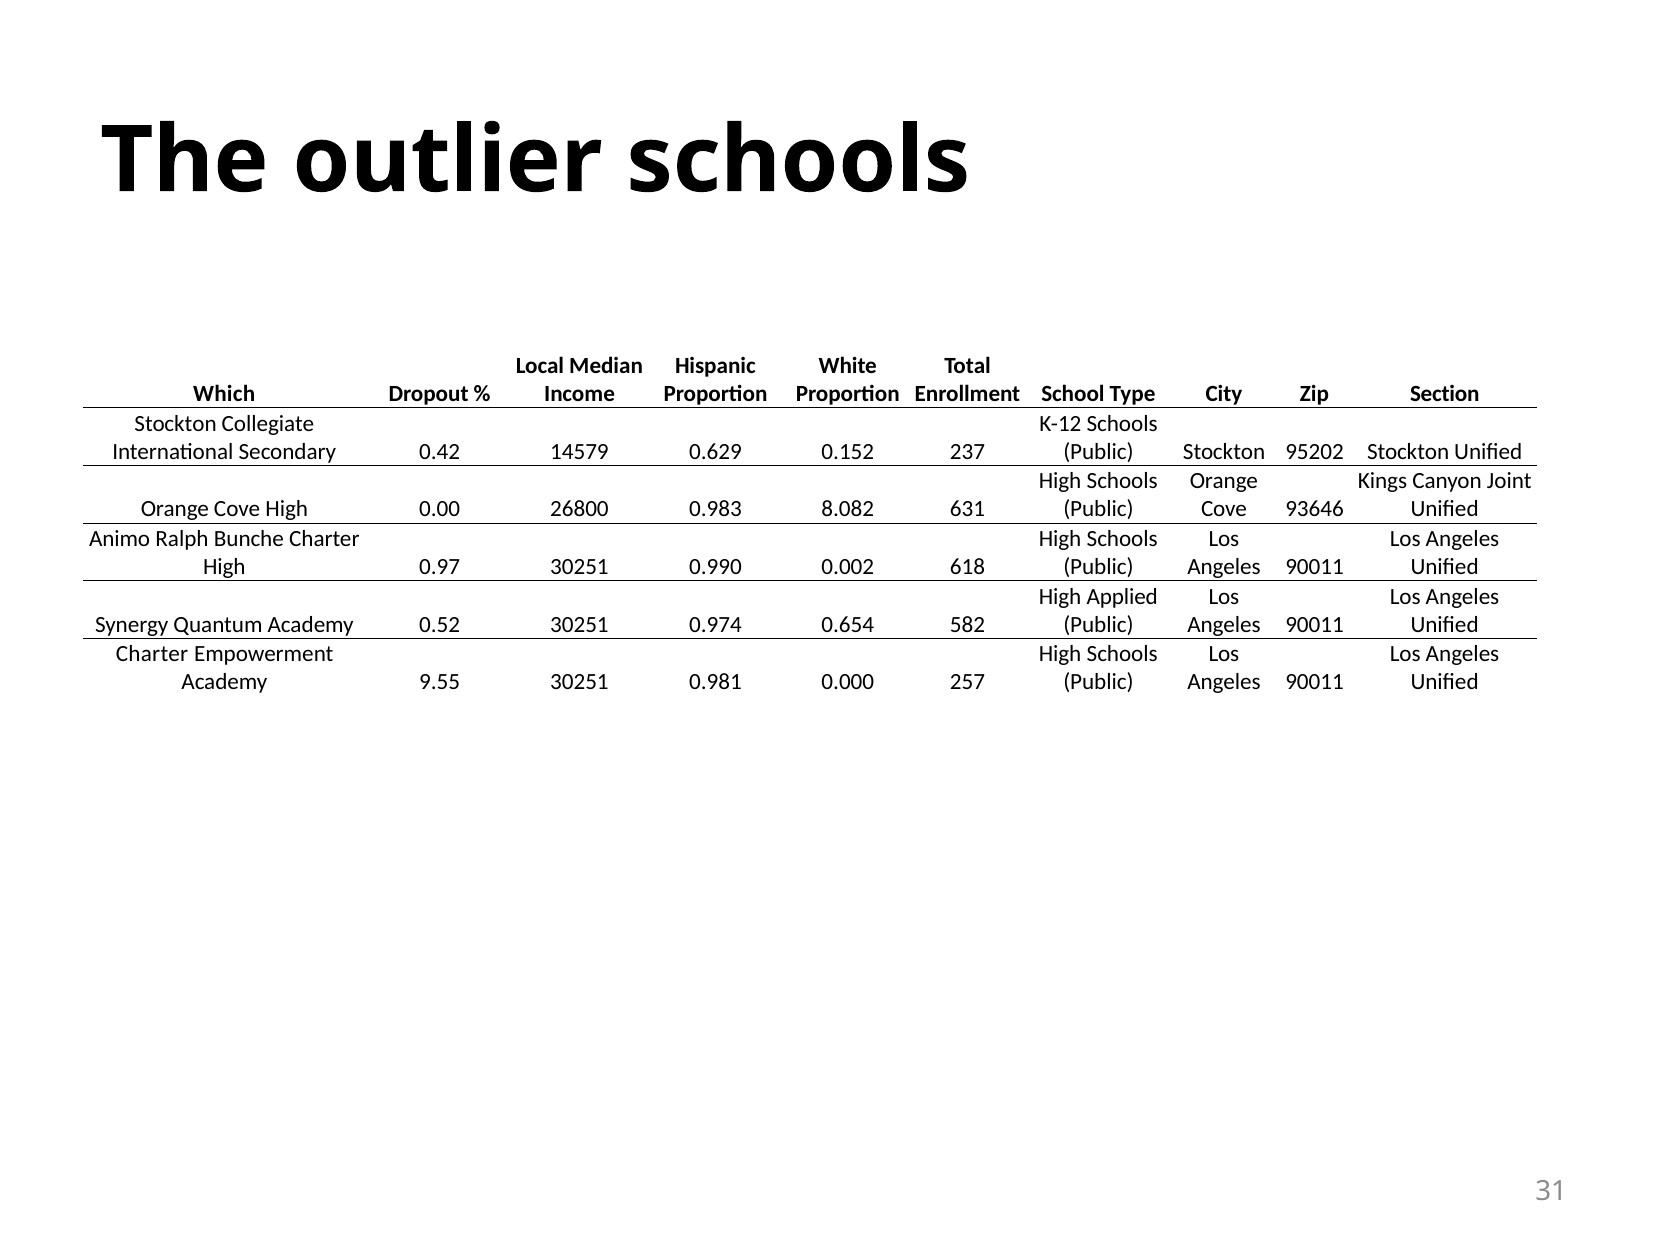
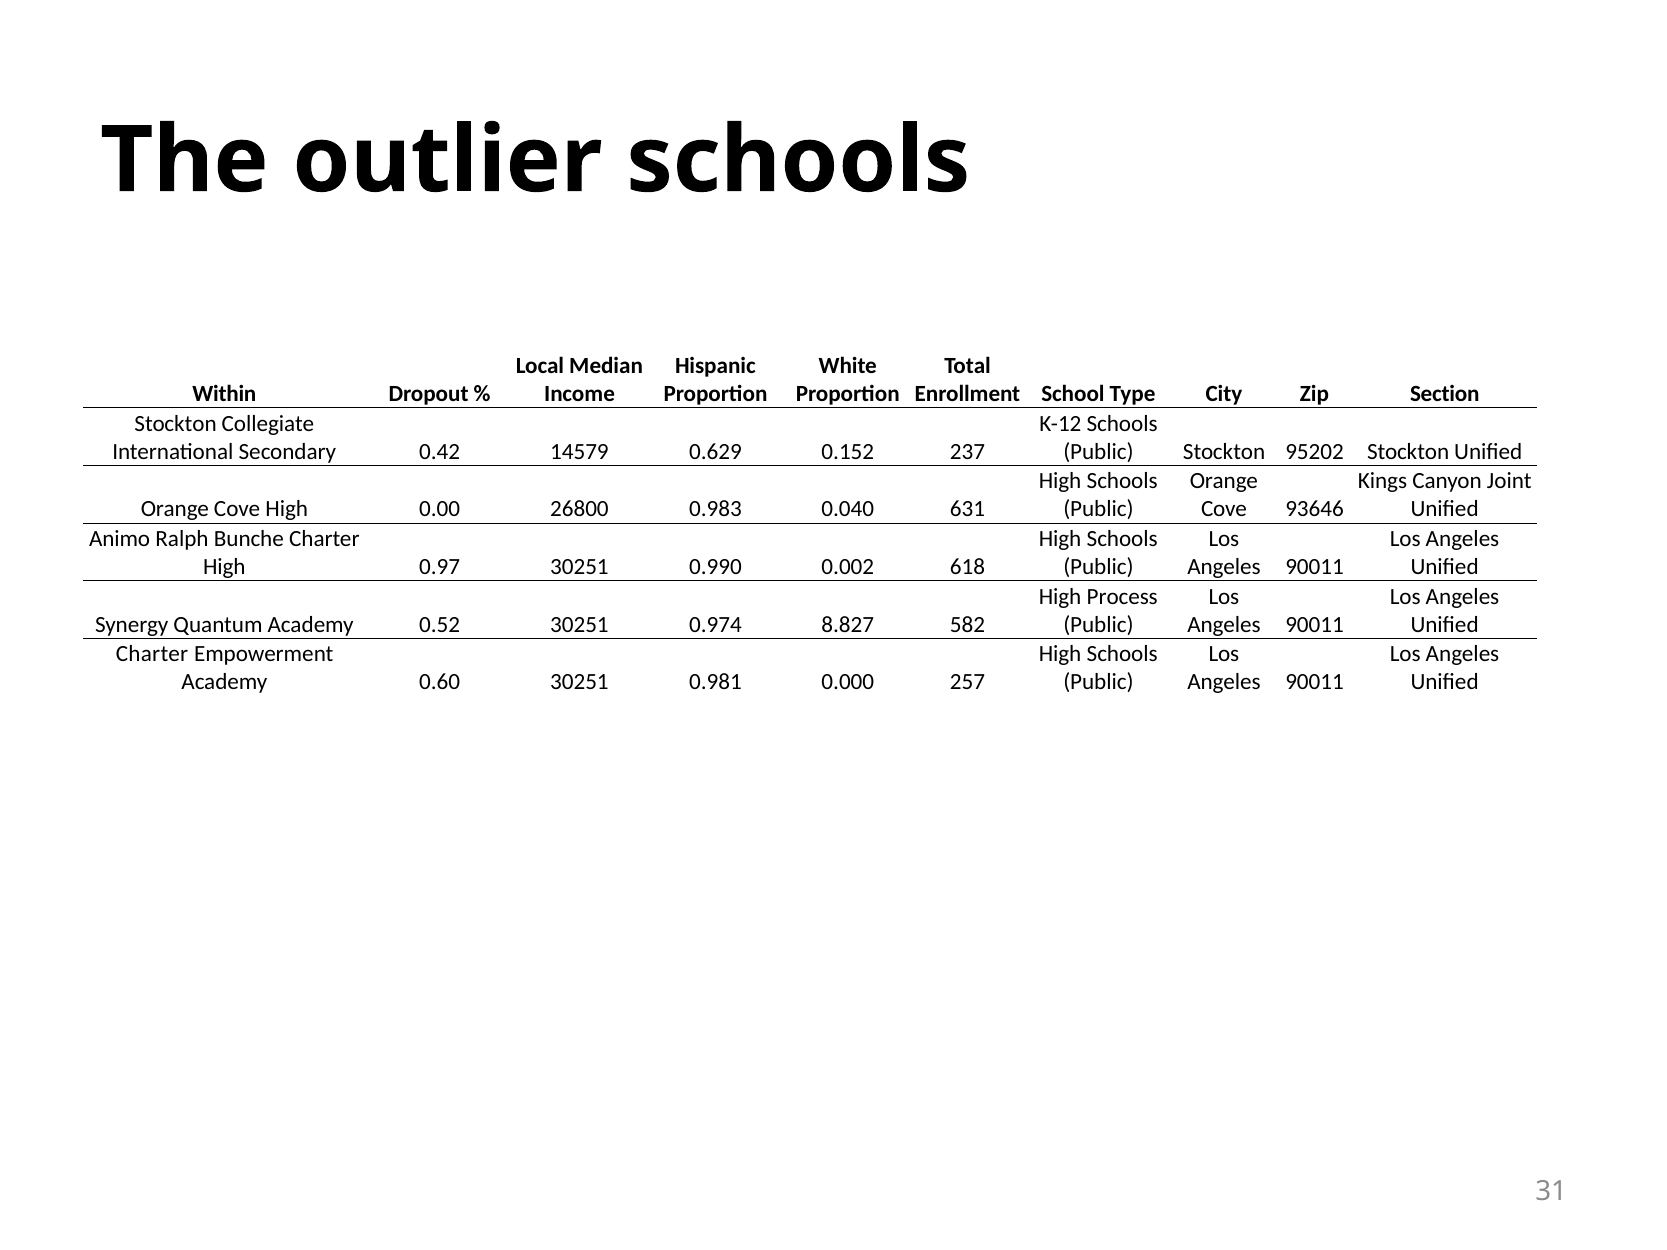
Which: Which -> Within (224, 394)
8.082: 8.082 -> 0.040 (848, 509)
Applied: Applied -> Process (1122, 596)
0.654: 0.654 -> 8.827 (848, 625)
9.55: 9.55 -> 0.60 (440, 682)
